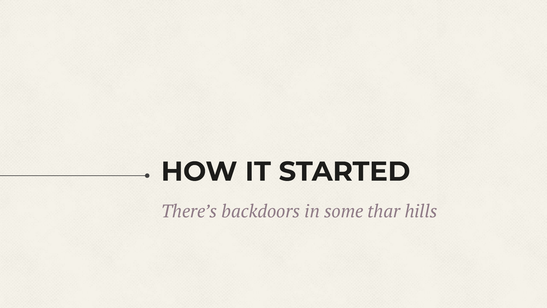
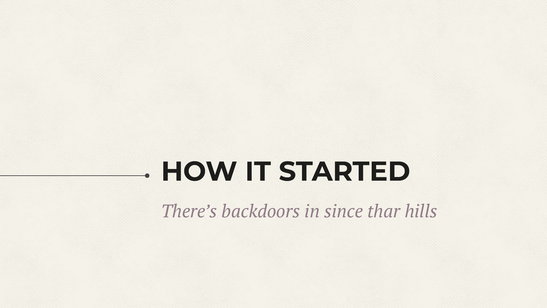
some: some -> since (344, 211)
